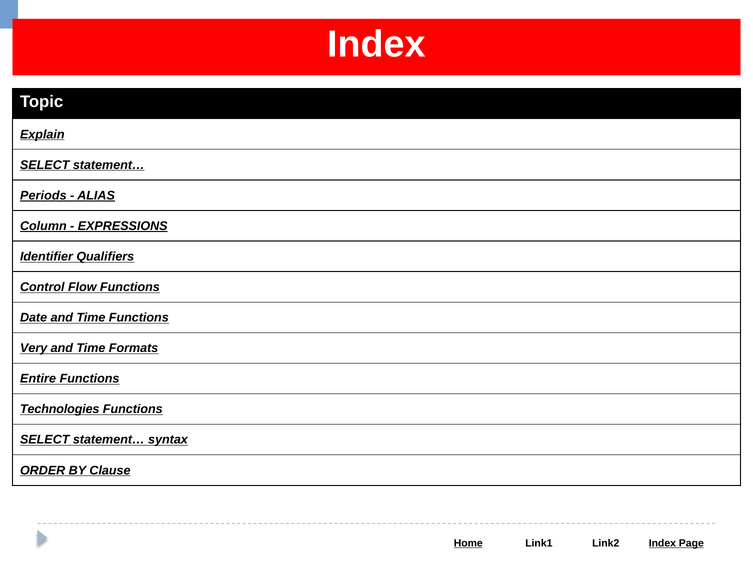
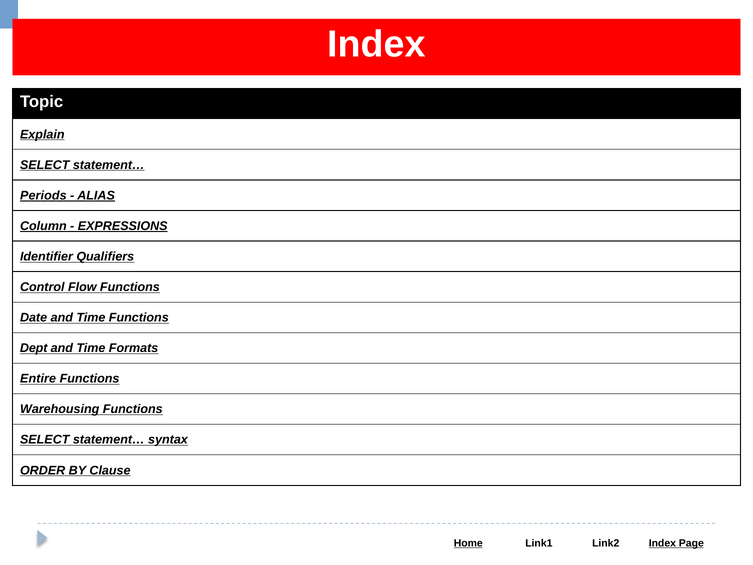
Very: Very -> Dept (34, 348)
Technologies: Technologies -> Warehousing (60, 409)
